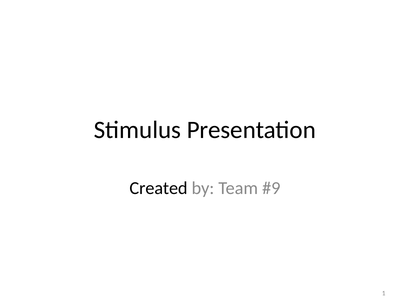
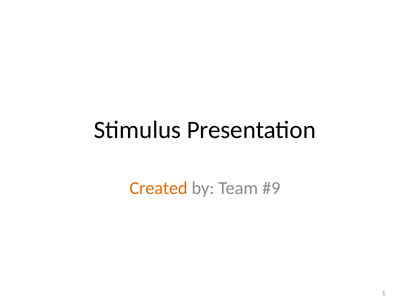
Created colour: black -> orange (159, 189)
